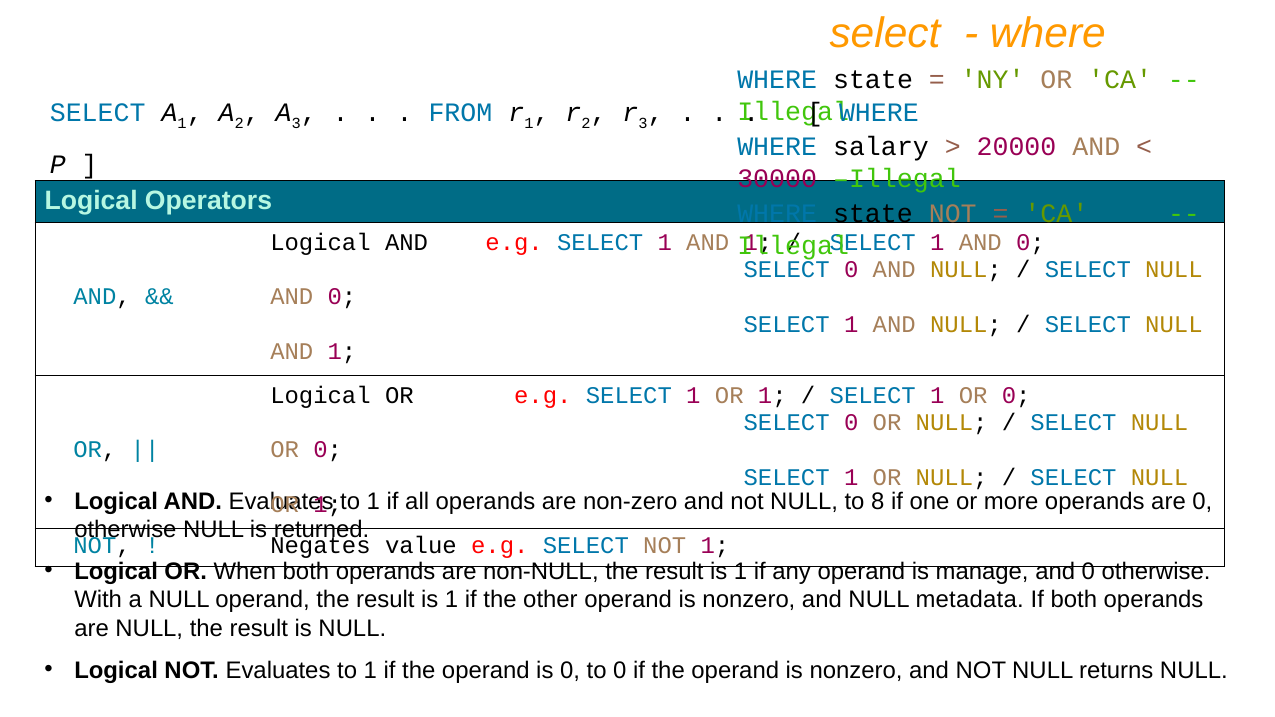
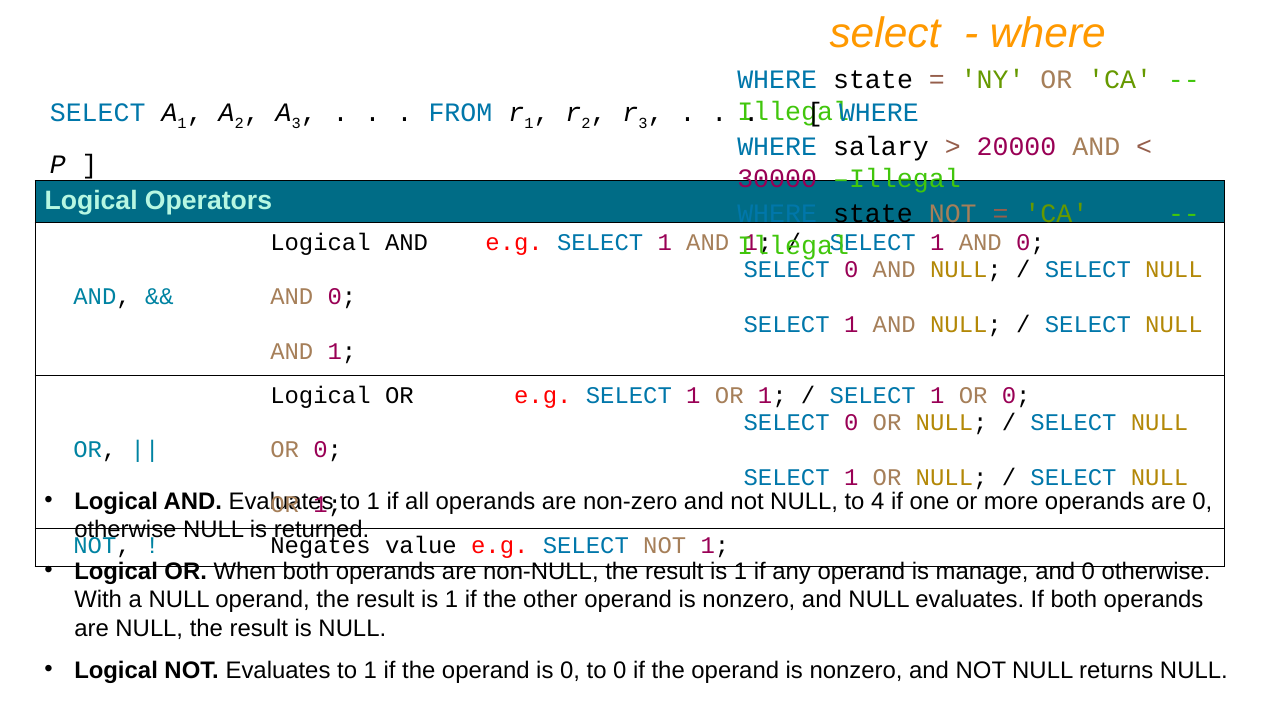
8: 8 -> 4 (878, 501)
NULL metadata: metadata -> evaluates (970, 600)
